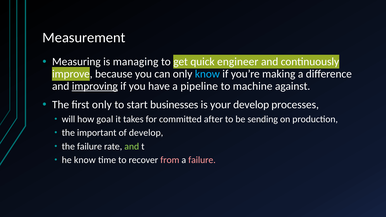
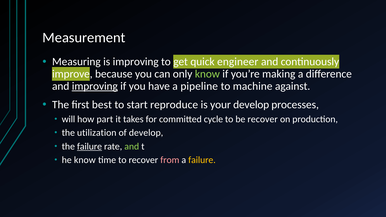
is managing: managing -> improving (136, 62)
know colour: light blue -> light green (207, 74)
first only: only -> best (102, 105)
businesses: businesses -> reproduce (174, 105)
goal: goal -> part (105, 119)
after: after -> cycle (213, 119)
be sending: sending -> recover (263, 119)
important: important -> utilization (97, 133)
failure underline: none -> present (89, 147)
failure colour: pink -> yellow (202, 160)
